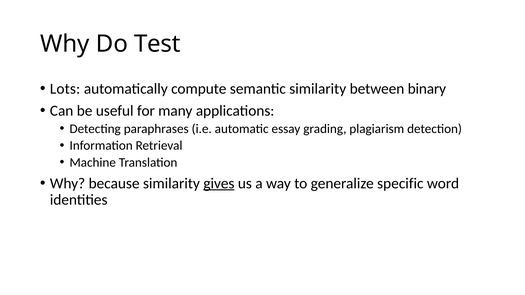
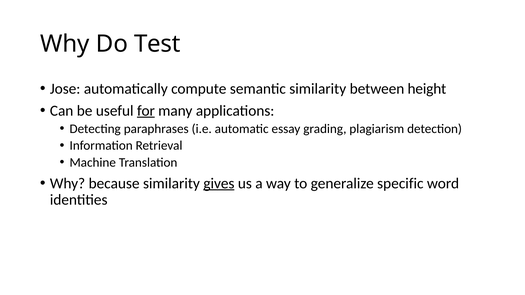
Lots: Lots -> Jose (65, 89)
binary: binary -> height (427, 89)
for underline: none -> present (146, 111)
